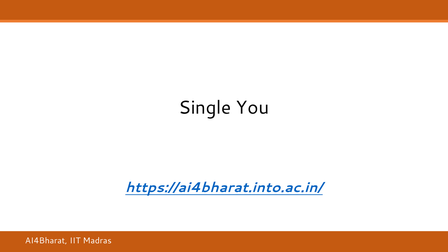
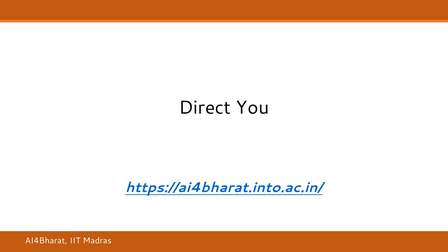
Single: Single -> Direct (205, 108)
